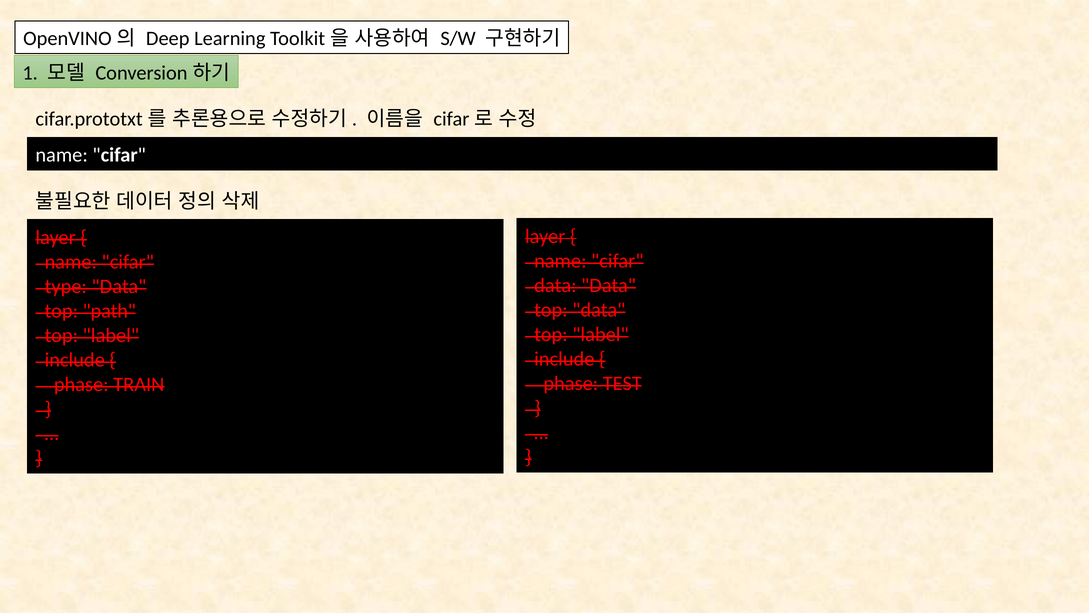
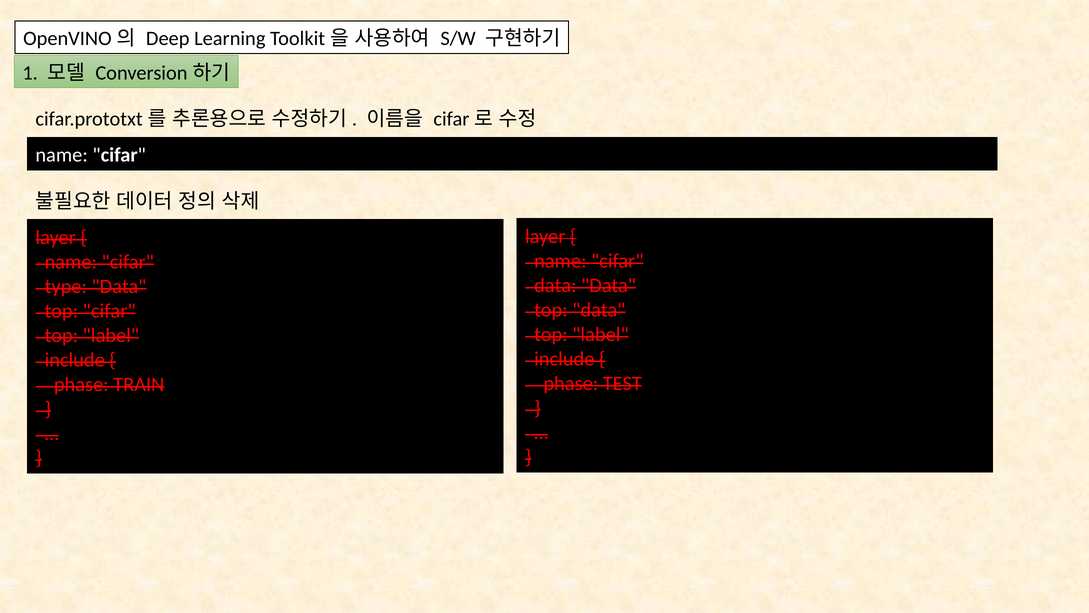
top path: path -> cifar (109, 311)
